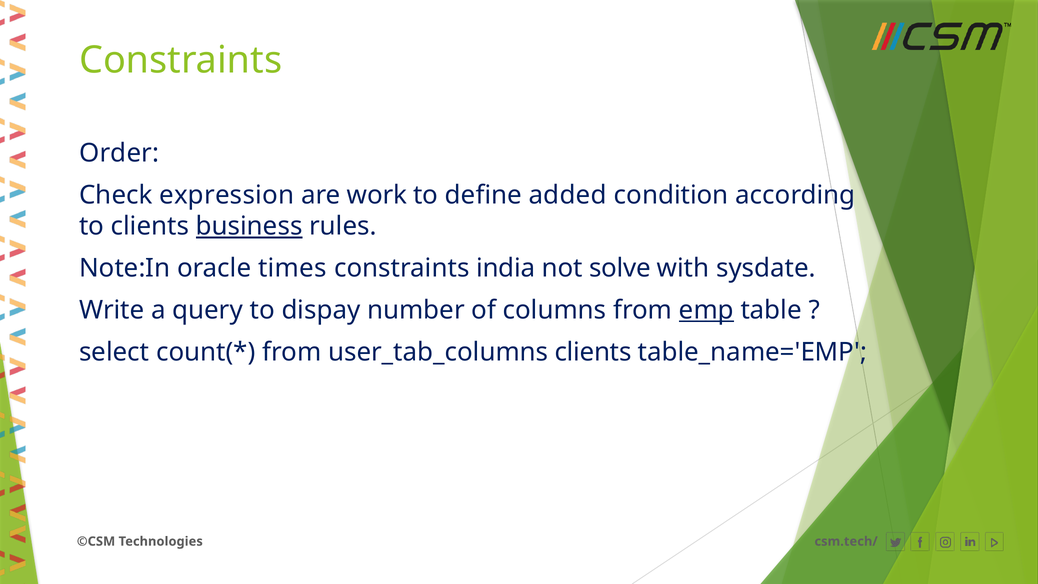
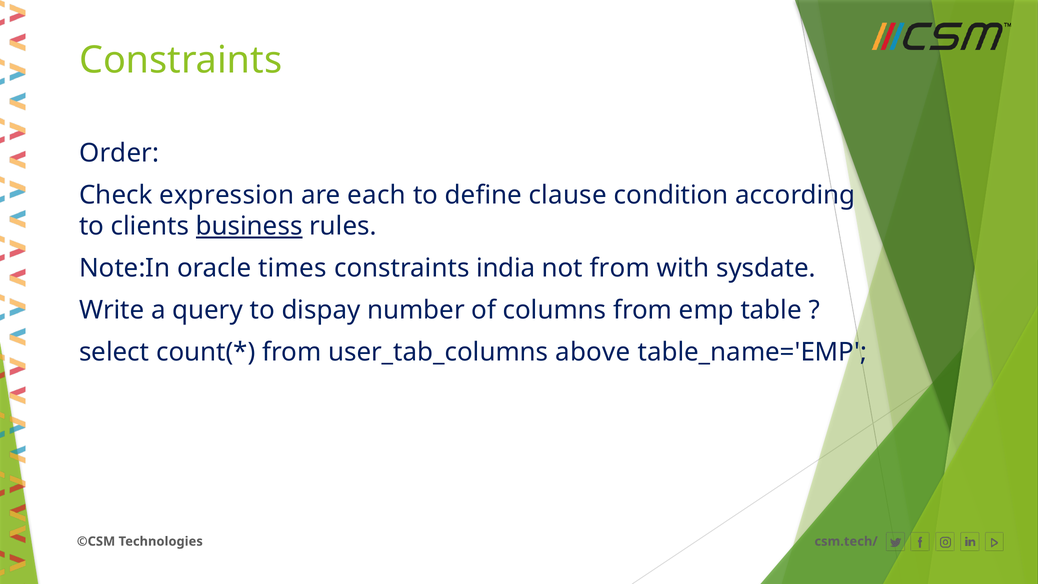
work: work -> each (377, 195)
added: added -> clause (568, 195)
not solve: solve -> from (620, 268)
emp underline: present -> none (706, 310)
user_tab_columns clients: clients -> above (593, 352)
